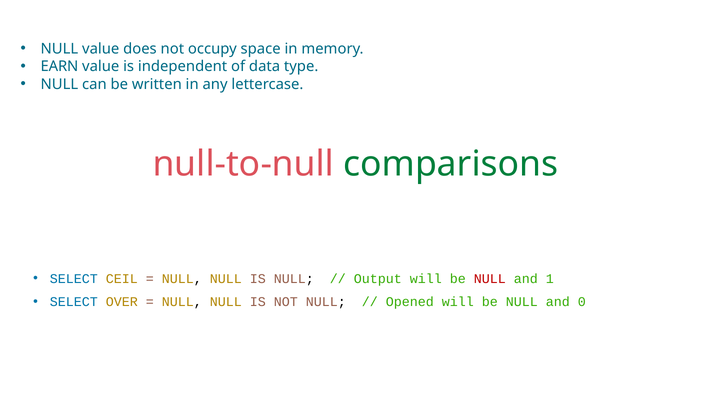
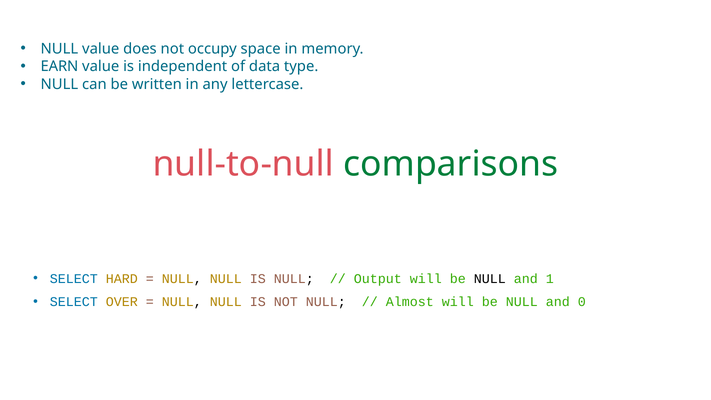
CEIL: CEIL -> HARD (122, 279)
NULL colour: red -> black (490, 279)
Opened: Opened -> Almost (410, 302)
